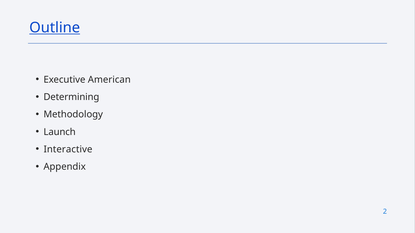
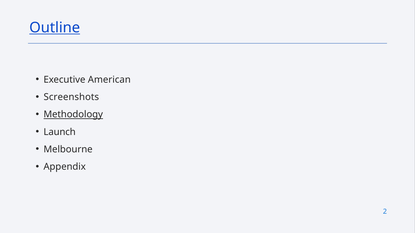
Determining: Determining -> Screenshots (71, 97)
Methodology underline: none -> present (73, 115)
Interactive: Interactive -> Melbourne (68, 150)
